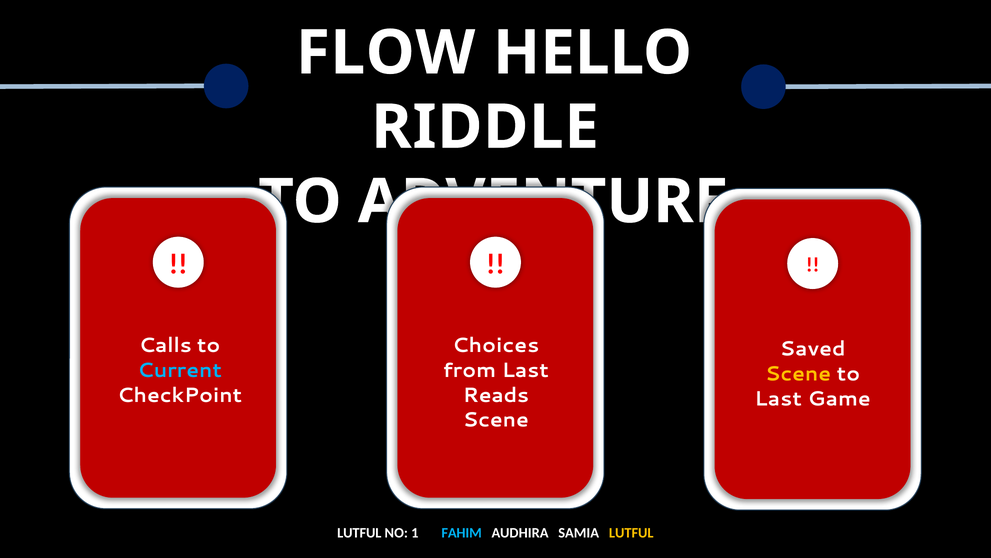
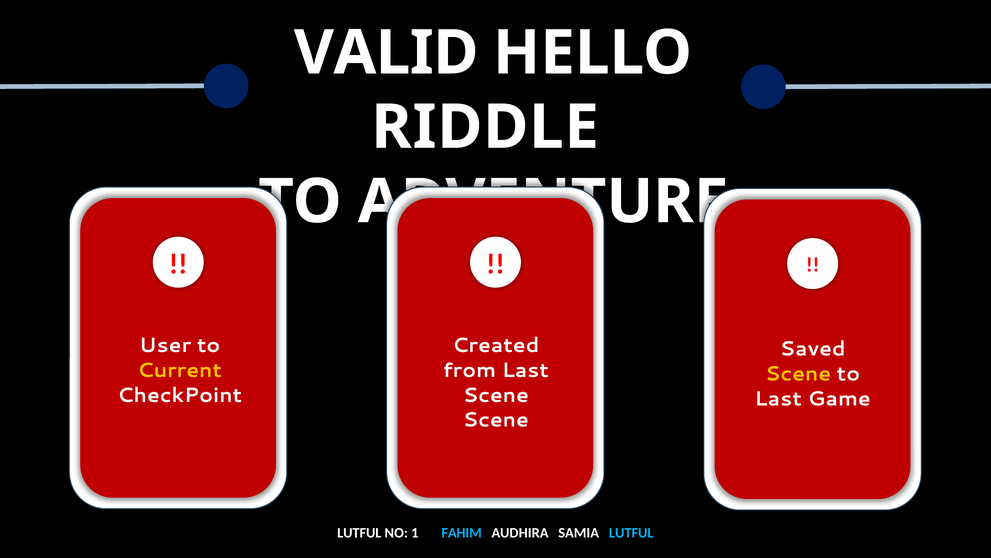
FLOW: FLOW -> VALID (386, 53)
Choices: Choices -> Created (496, 345)
Calls: Calls -> User (165, 345)
Current colour: light blue -> yellow (180, 370)
Reads: Reads -> Scene (496, 395)
LUTFUL colour: yellow -> light blue (631, 533)
